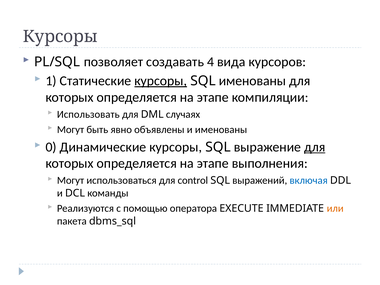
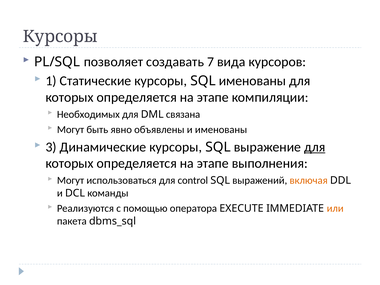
4: 4 -> 7 (211, 62)
курсоры underline: present -> none (161, 81)
Использовать: Использовать -> Необходимых (88, 114)
случаях: случаях -> связана (183, 114)
0: 0 -> 3 (51, 147)
включая colour: blue -> orange (309, 180)
